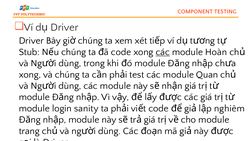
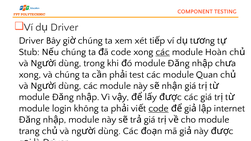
sanity: sanity -> không (86, 108)
code underline: none -> present (159, 108)
nghiêm: nghiêm -> internet (229, 108)
